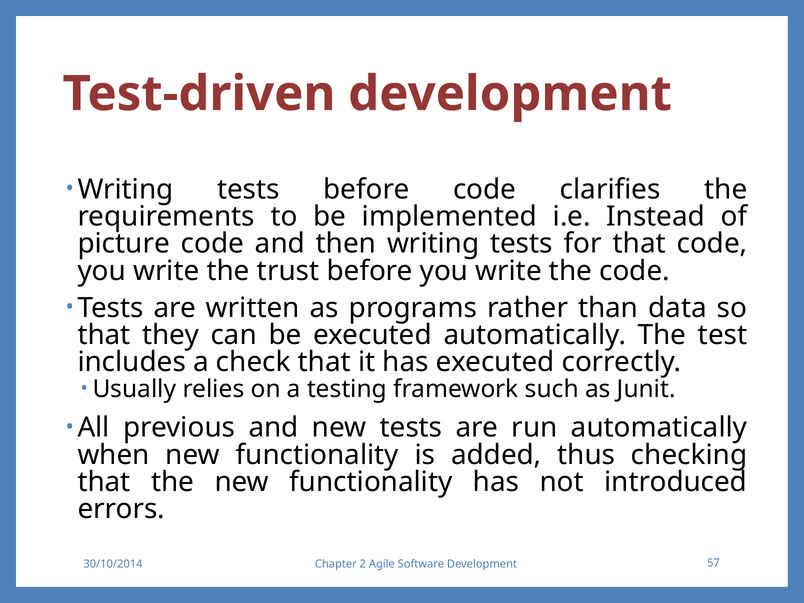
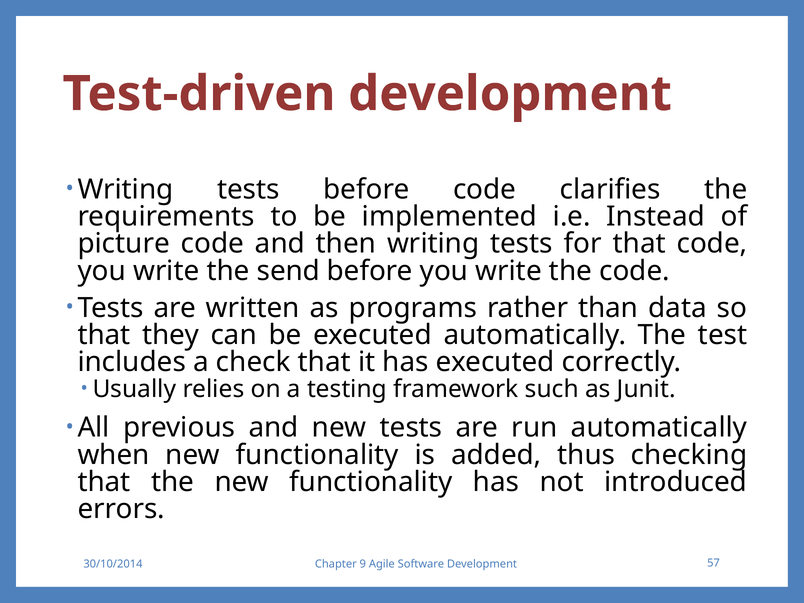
trust: trust -> send (288, 271)
2: 2 -> 9 (363, 564)
